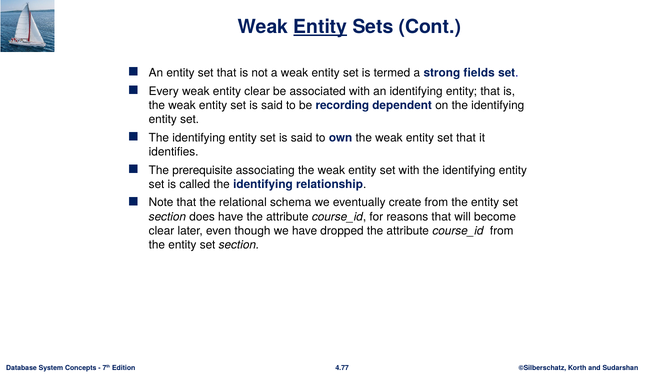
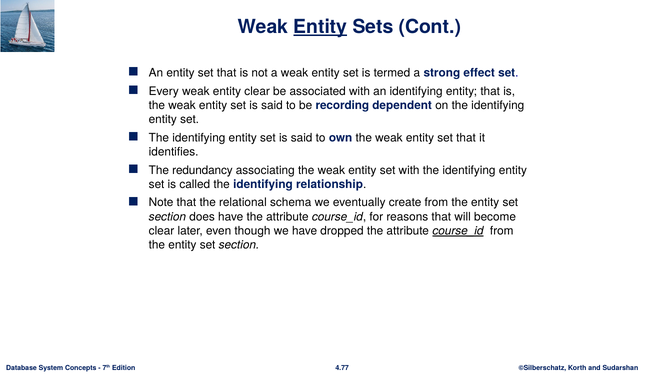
fields: fields -> effect (479, 73)
prerequisite: prerequisite -> redundancy (202, 170)
course_id underline: none -> present (458, 231)
